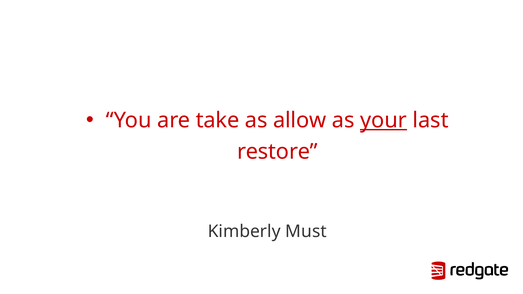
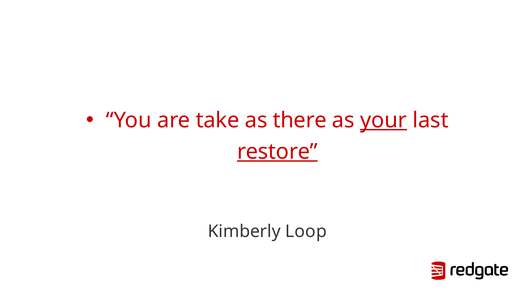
allow: allow -> there (300, 121)
restore underline: none -> present (277, 152)
Must: Must -> Loop (306, 231)
